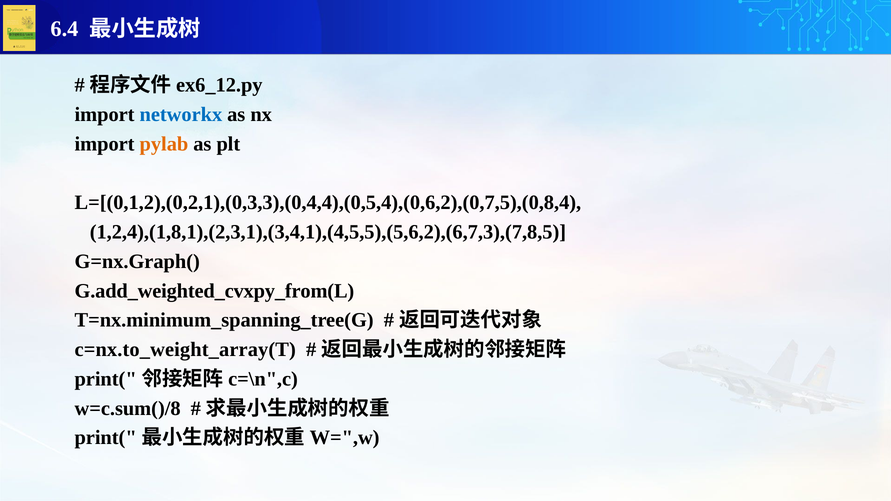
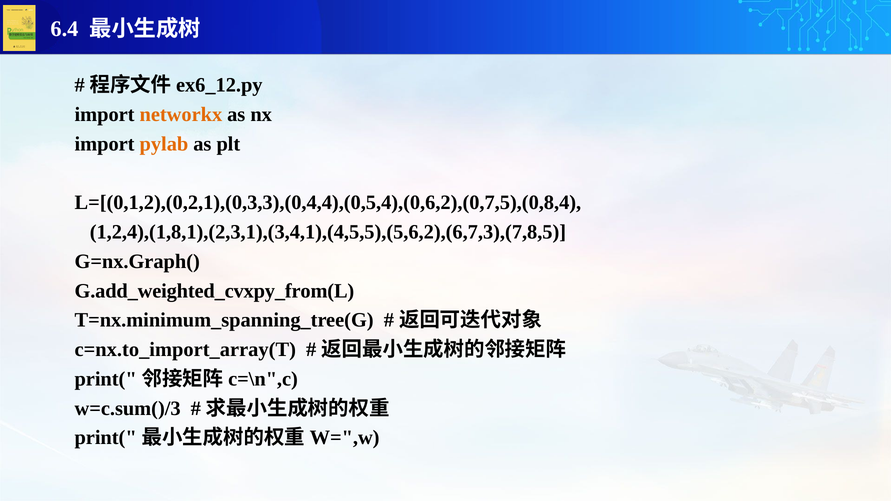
networkx colour: blue -> orange (181, 115)
c=nx.to_weight_array(T: c=nx.to_weight_array(T -> c=nx.to_import_array(T (185, 350)
w=c.sum()/8: w=c.sum()/8 -> w=c.sum()/3 (128, 408)
